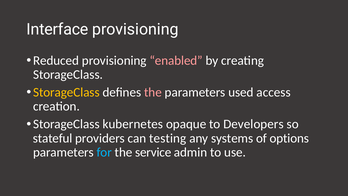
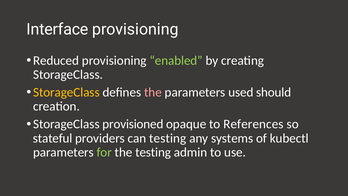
enabled colour: pink -> light green (176, 60)
access: access -> should (274, 92)
kubernetes: kubernetes -> provisioned (133, 124)
Developers: Developers -> References (253, 124)
options: options -> kubectl (289, 138)
for colour: light blue -> light green (104, 152)
the service: service -> testing (153, 152)
